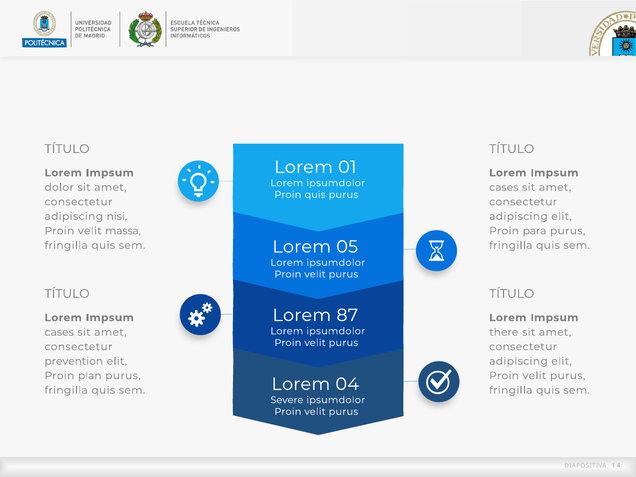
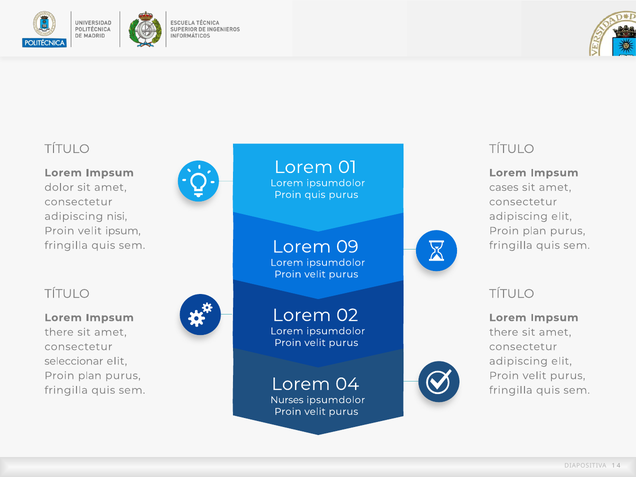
massa: massa -> ipsum (123, 231)
para: para -> plan (534, 231)
05: 05 -> 09 (347, 247)
87: 87 -> 02 (347, 315)
cases: cases -> there (59, 332)
prevention: prevention -> seleccionar (74, 361)
Severe: Severe -> Nurses (287, 400)
